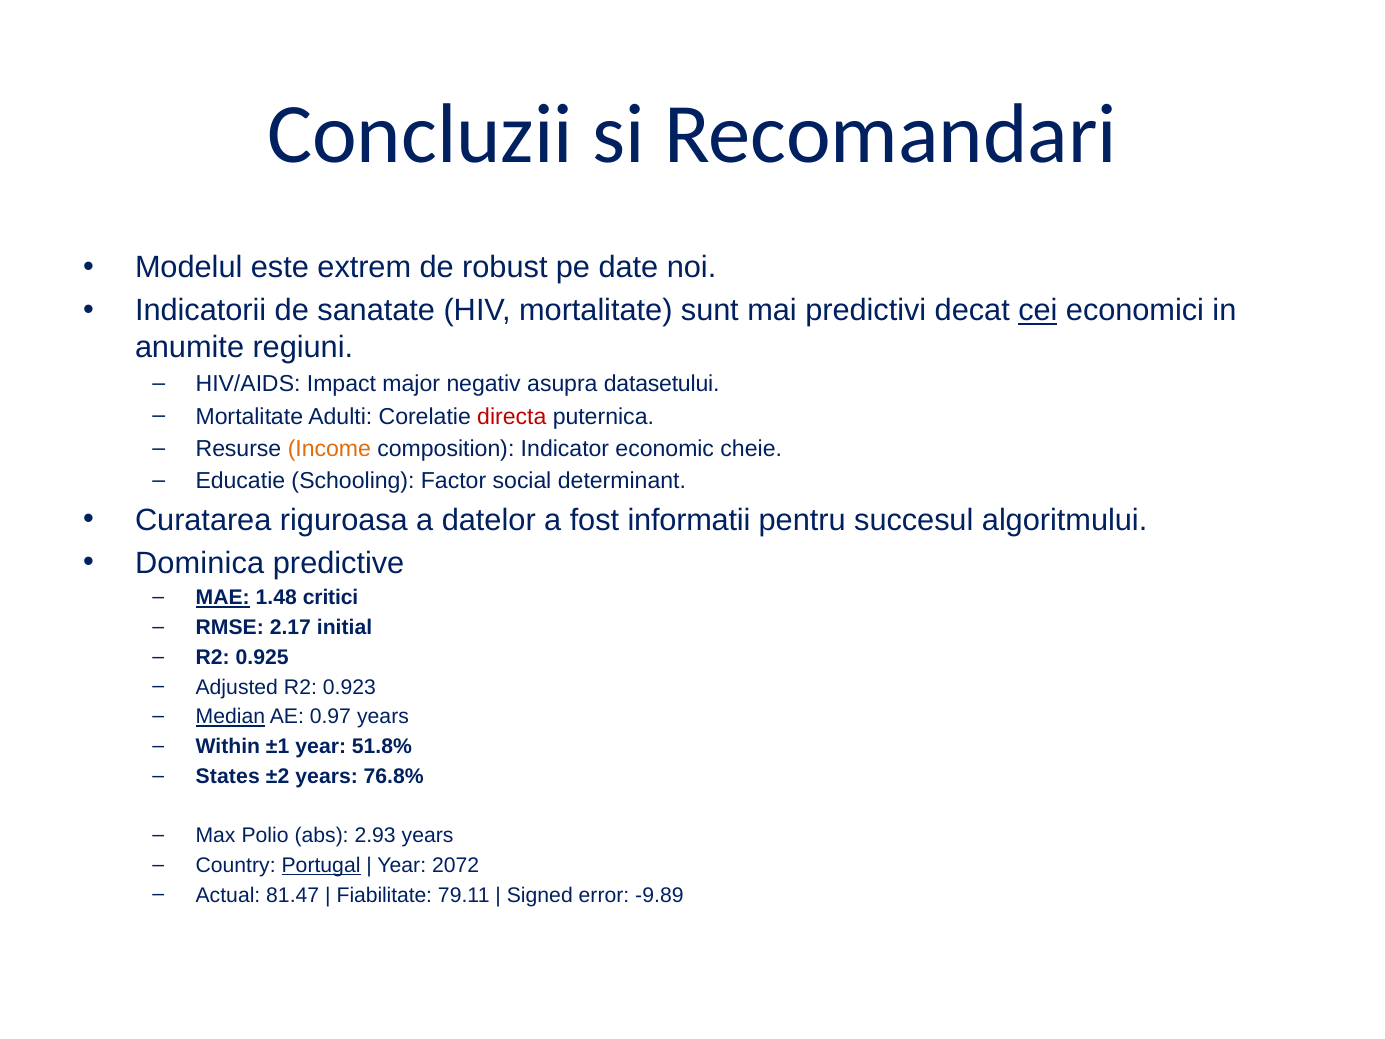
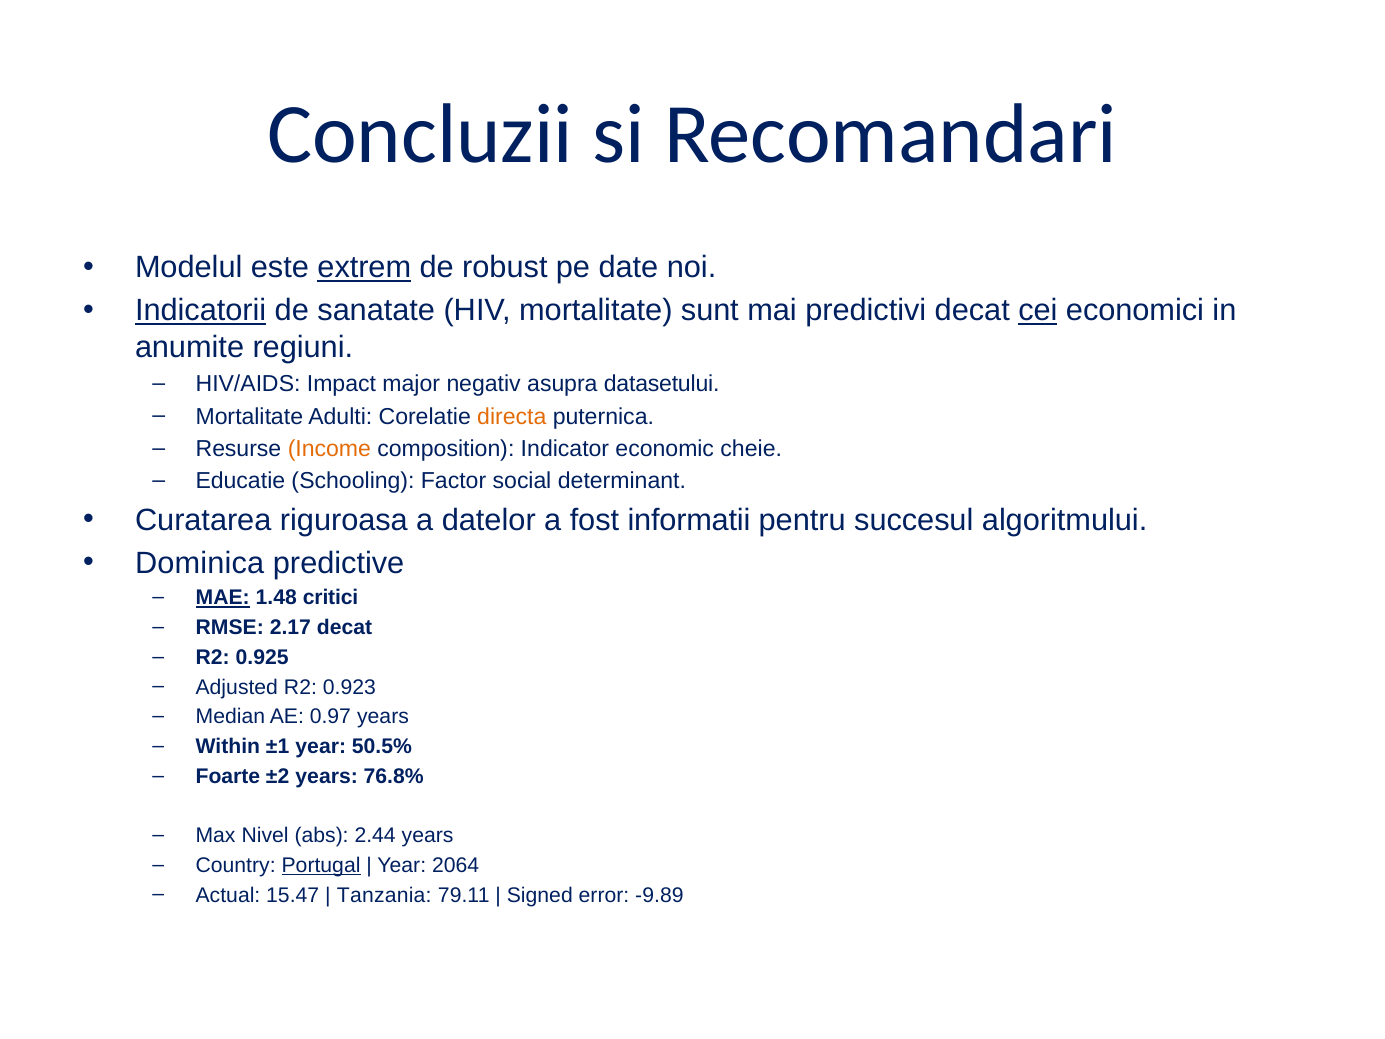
extrem underline: none -> present (364, 268)
Indicatorii underline: none -> present (201, 311)
directa colour: red -> orange (512, 416)
2.17 initial: initial -> decat (345, 628)
Median underline: present -> none (230, 717)
51.8%: 51.8% -> 50.5% (382, 746)
States: States -> Foarte (228, 776)
Polio: Polio -> Nivel (265, 836)
2.93: 2.93 -> 2.44 (375, 836)
2072: 2072 -> 2064 (456, 865)
81.47: 81.47 -> 15.47 (293, 895)
Fiabilitate: Fiabilitate -> Tanzania (384, 895)
